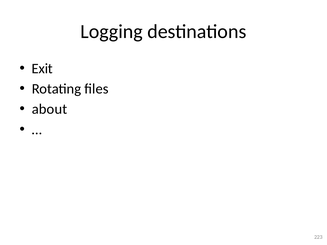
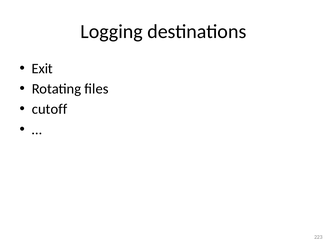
about: about -> cutoff (50, 109)
